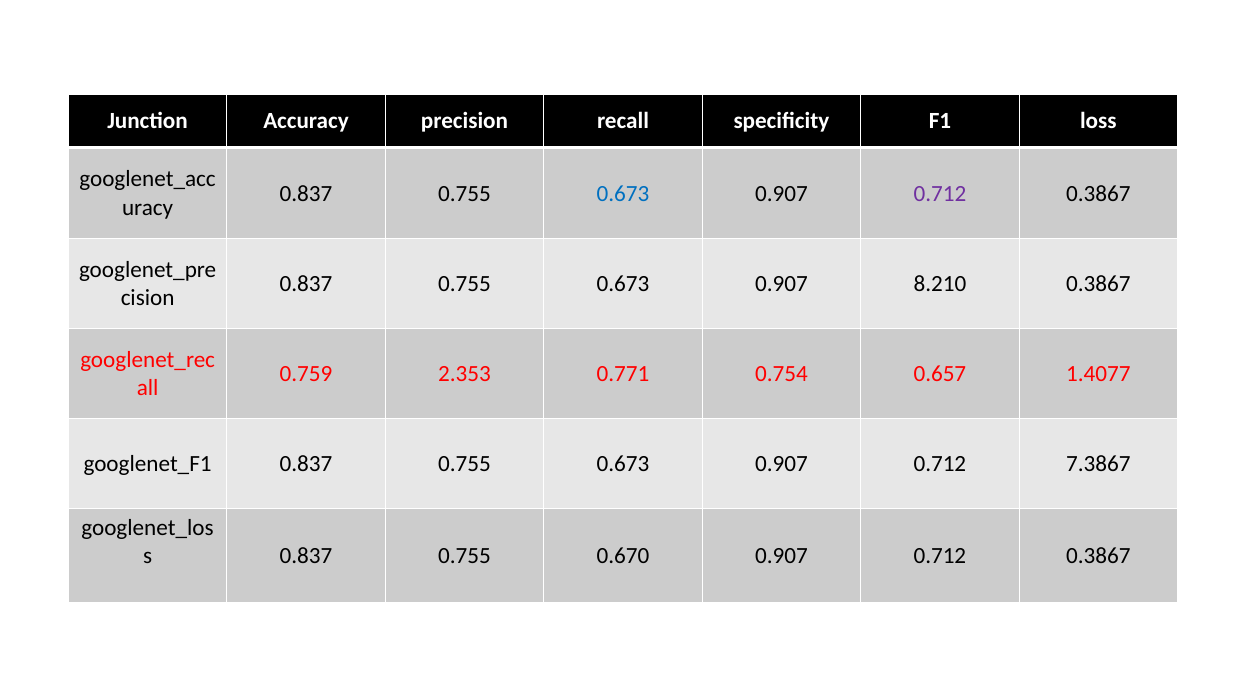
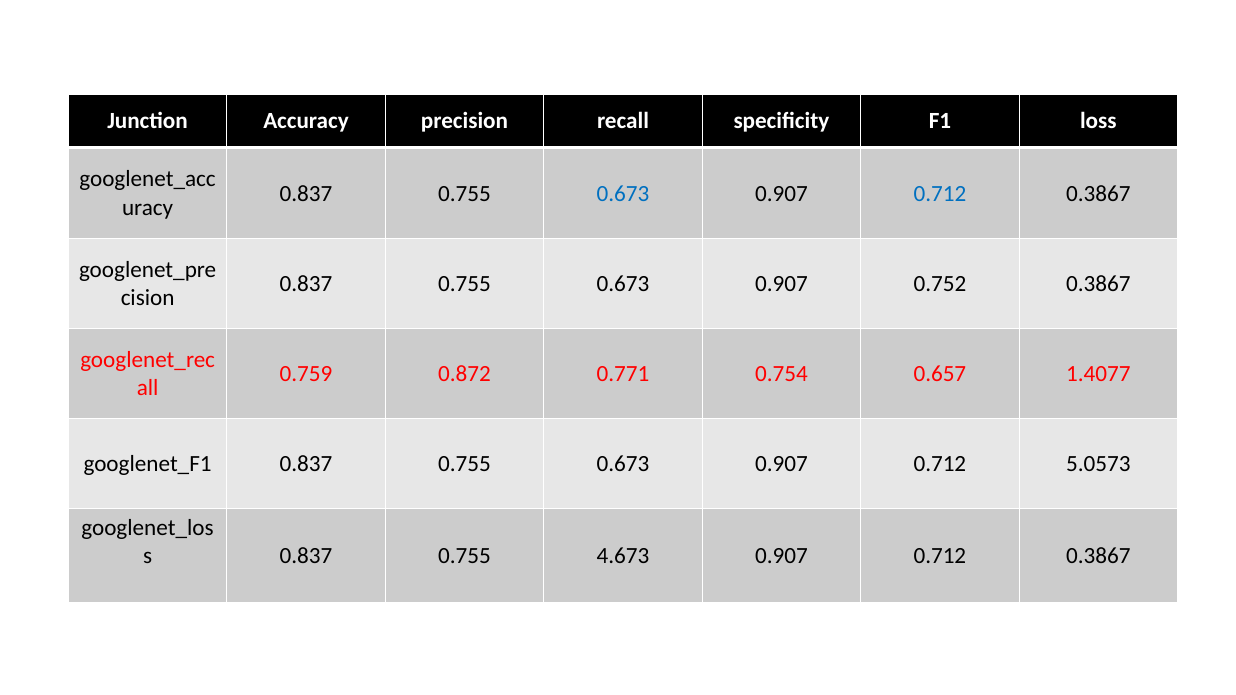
0.712 colour: purple -> blue (940, 193)
8.210: 8.210 -> 0.752 (940, 284)
2.353: 2.353 -> 0.872 (465, 374)
7.3867: 7.3867 -> 5.0573 (1098, 464)
0.670: 0.670 -> 4.673 (623, 556)
